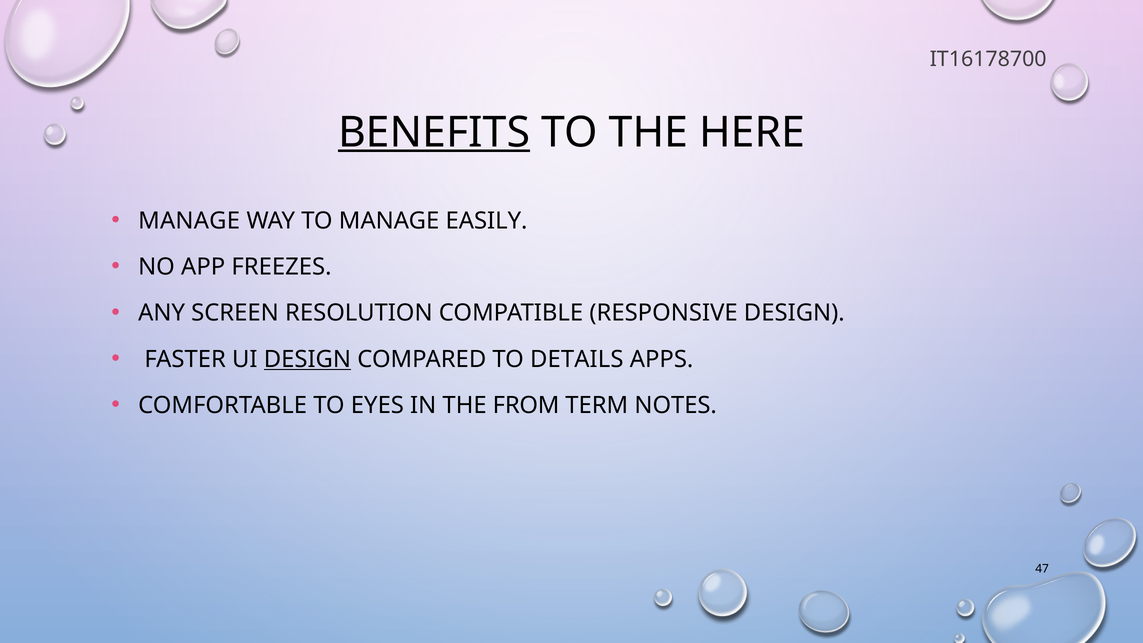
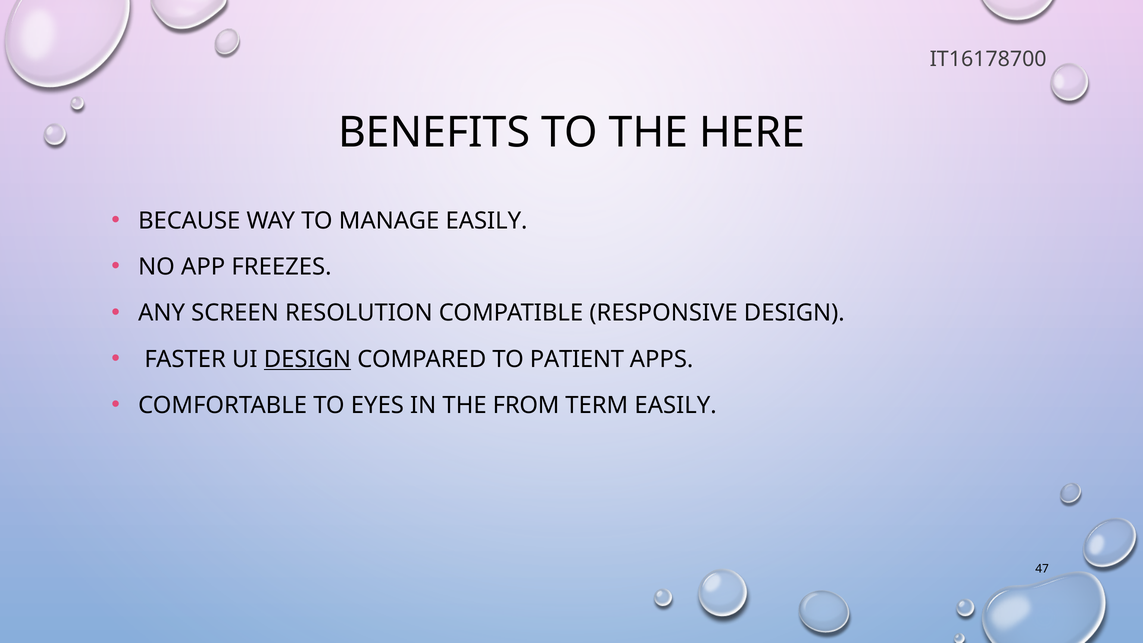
BENEFITS underline: present -> none (434, 132)
MANAGE: MANAGE -> BECAUSE (189, 221)
DETAILS: DETAILS -> PATIENT (577, 359)
TERM NOTES: NOTES -> EASILY (676, 405)
